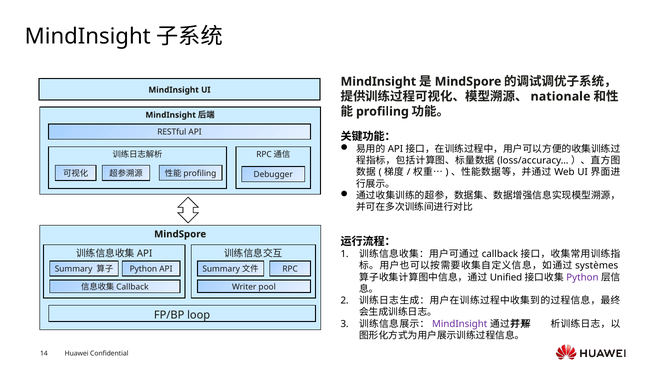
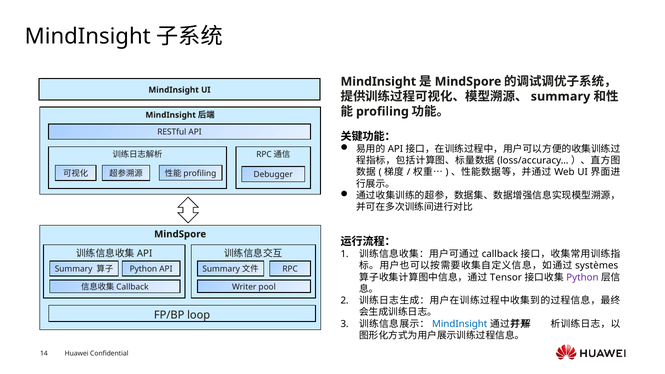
nationale: nationale -> summary (560, 97)
Unified: Unified -> Tensor (506, 277)
MindInsight colour: purple -> blue (460, 324)
